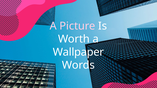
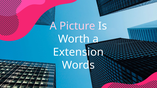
Wallpaper: Wallpaper -> Extension (78, 52)
